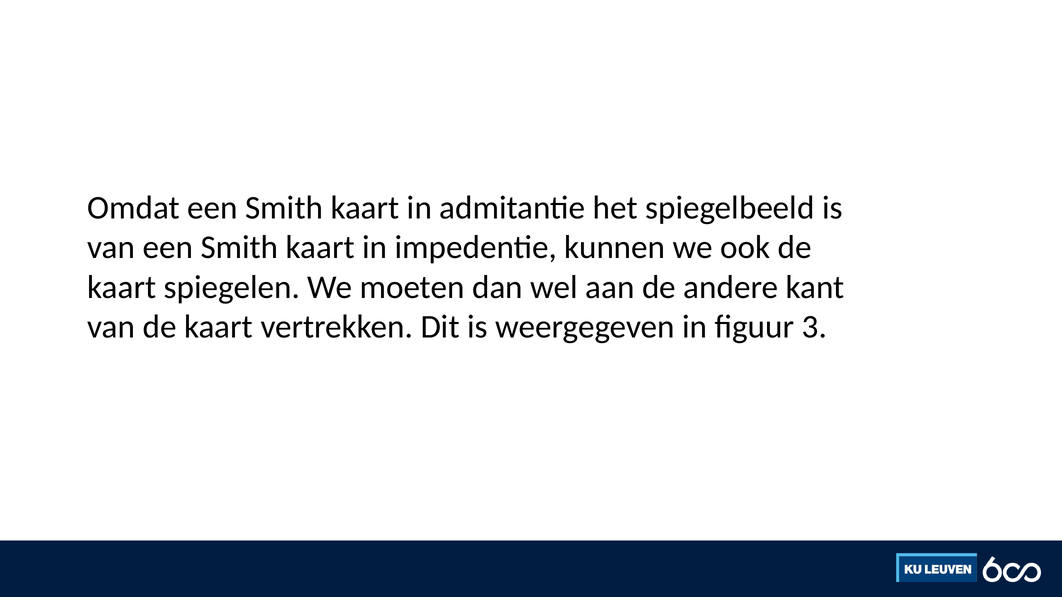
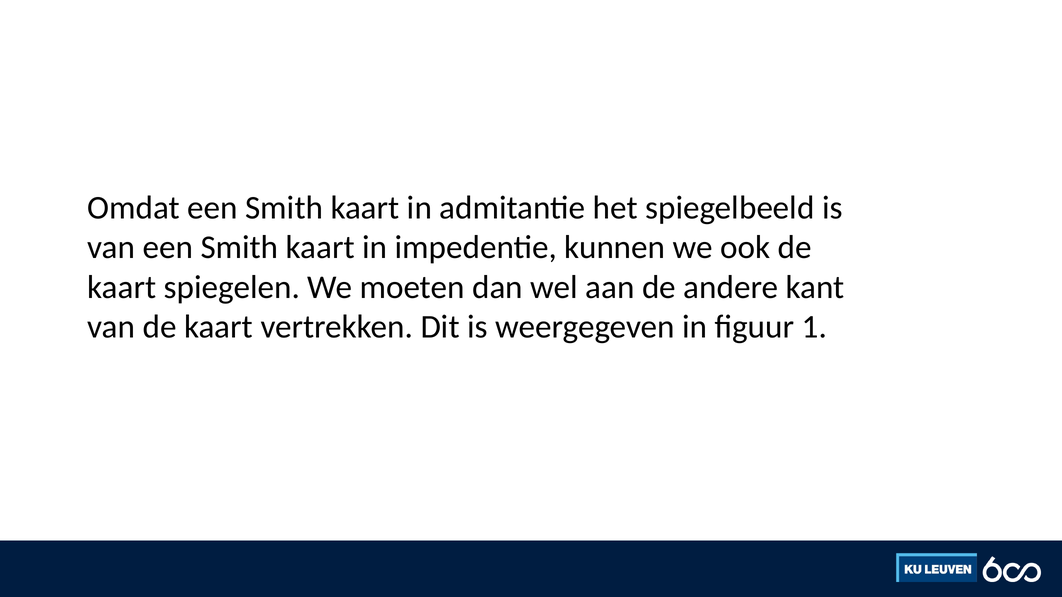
3: 3 -> 1 (814, 327)
